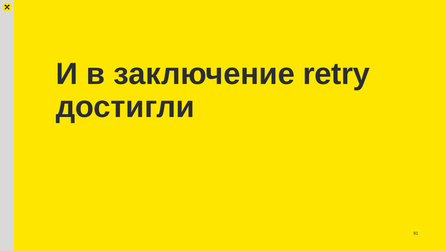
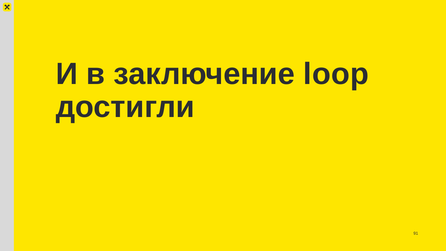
retry: retry -> loop (336, 74)
